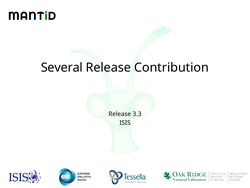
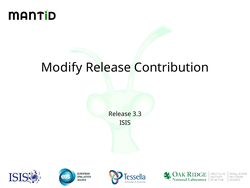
Several: Several -> Modify (62, 67)
